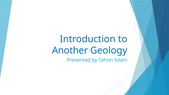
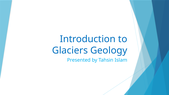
Another: Another -> Glaciers (70, 50)
